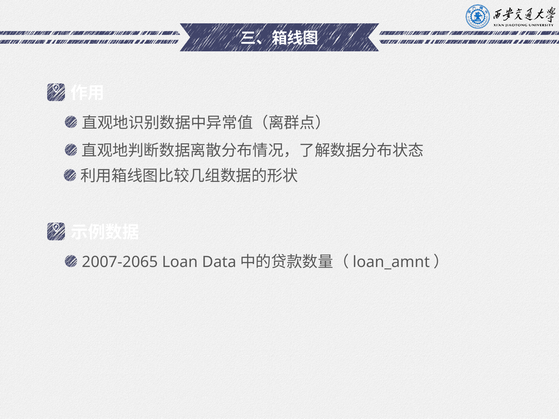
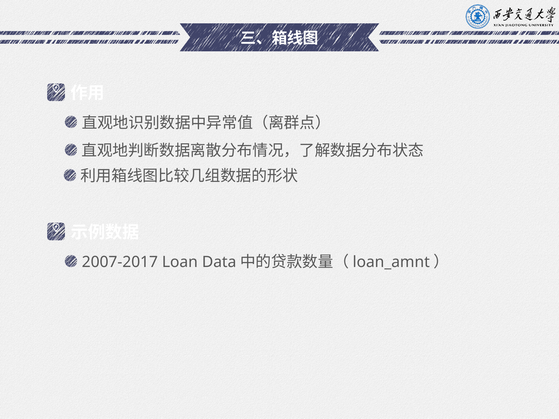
2007-2065: 2007-2065 -> 2007-2017 (120, 262)
